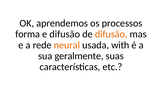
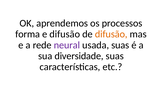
neural colour: orange -> purple (67, 45)
usada with: with -> suas (120, 45)
geralmente: geralmente -> diversidade (79, 56)
